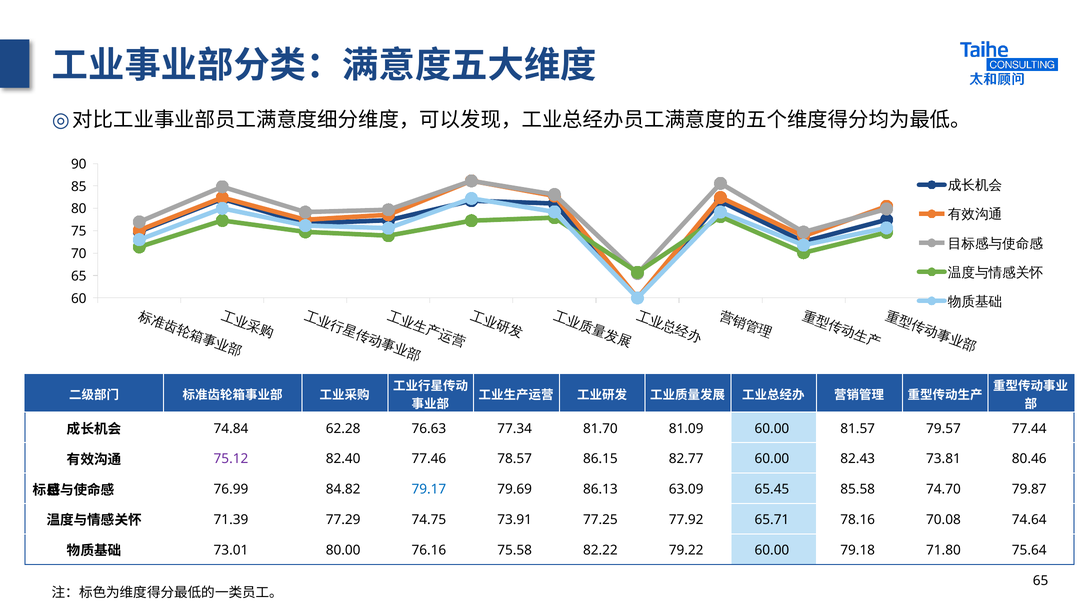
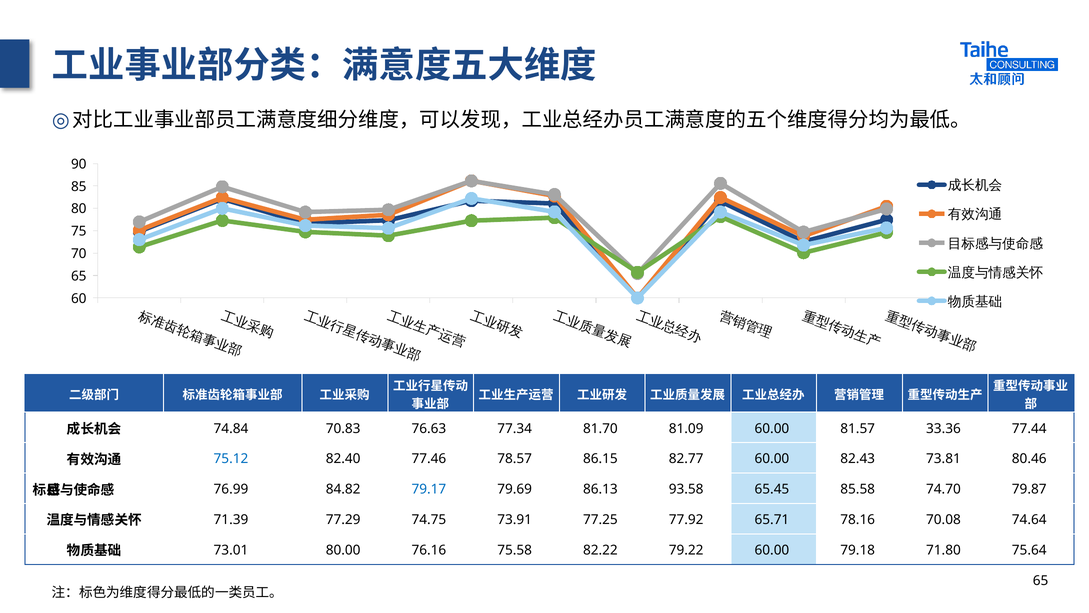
62.28: 62.28 -> 70.83 (343, 428)
79.57: 79.57 -> 33.36 (943, 428)
75.12 colour: purple -> blue (231, 459)
63.09: 63.09 -> 93.58 (686, 489)
